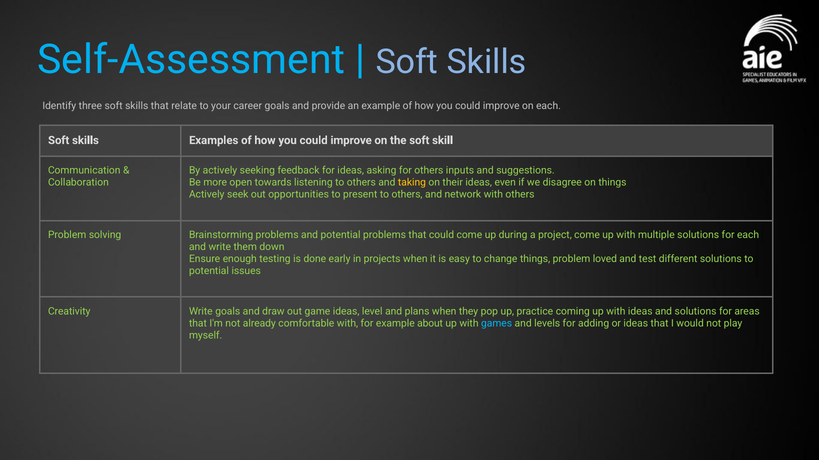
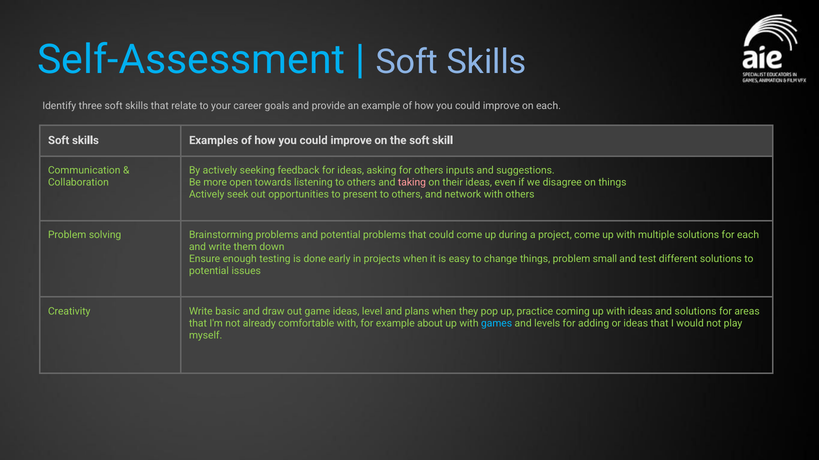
taking colour: yellow -> pink (412, 183)
loved: loved -> small (605, 259)
Write goals: goals -> basic (228, 312)
